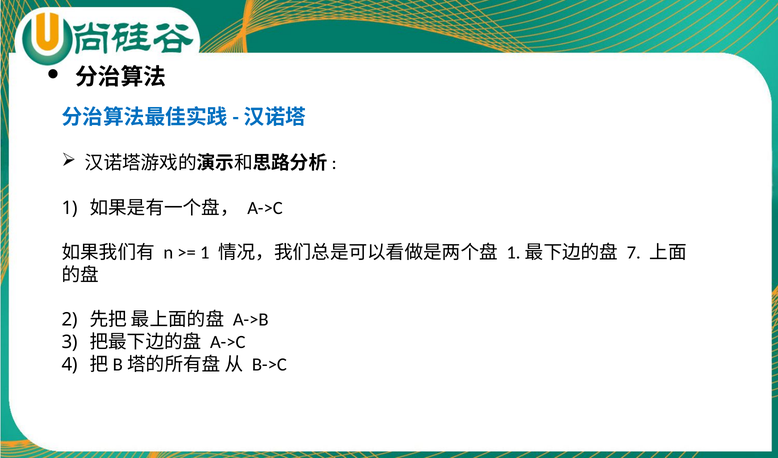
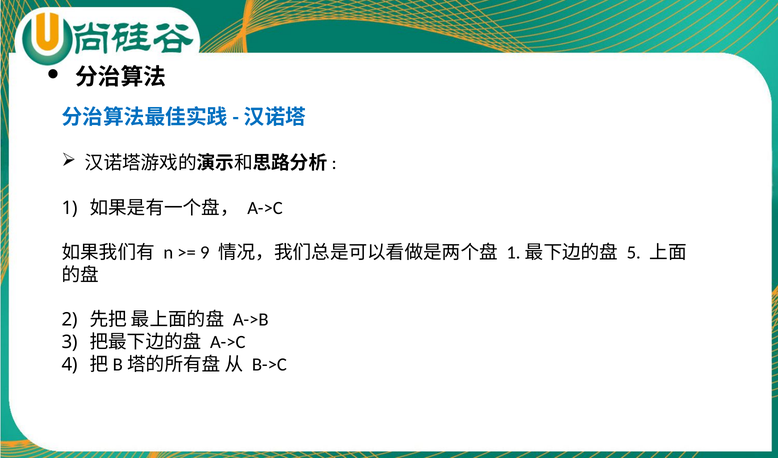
1: 1 -> 9 (205, 253)
7: 7 -> 5 (634, 253)
